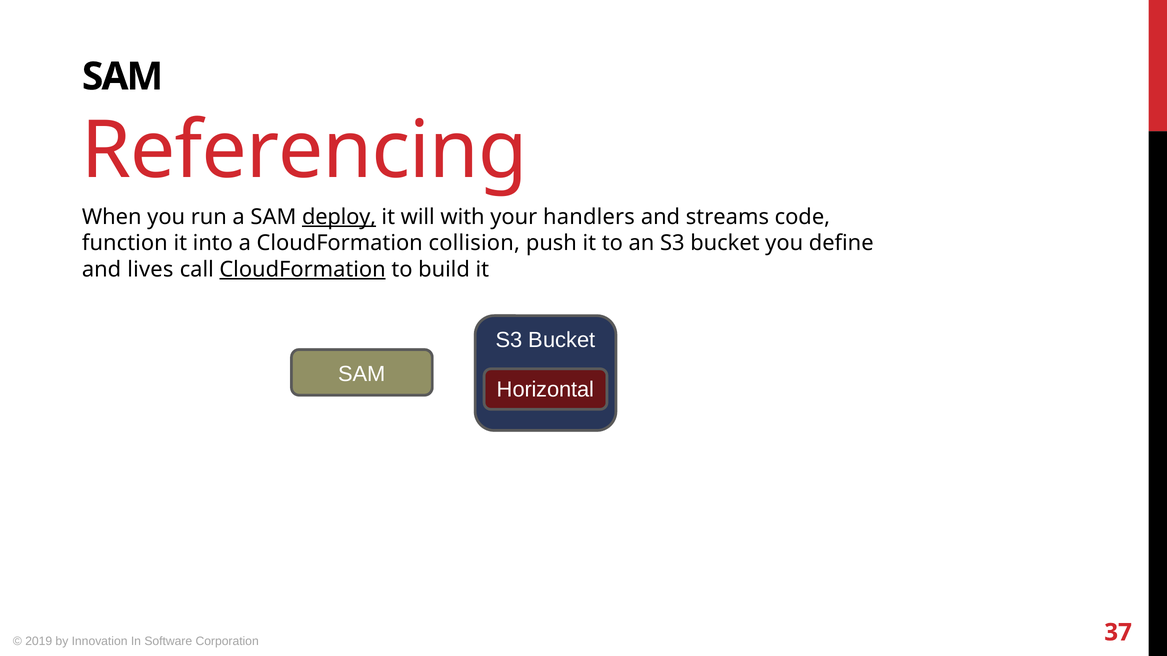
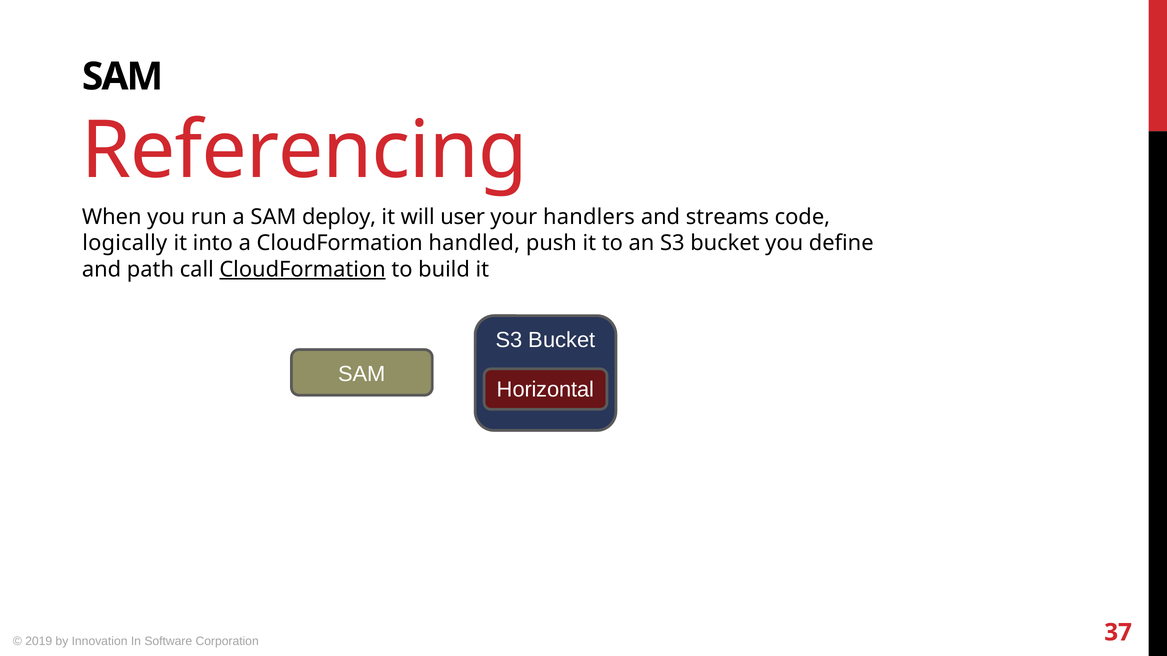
deploy underline: present -> none (339, 217)
with: with -> user (463, 217)
function: function -> logically (125, 243)
collision: collision -> handled (474, 243)
lives: lives -> path (150, 270)
